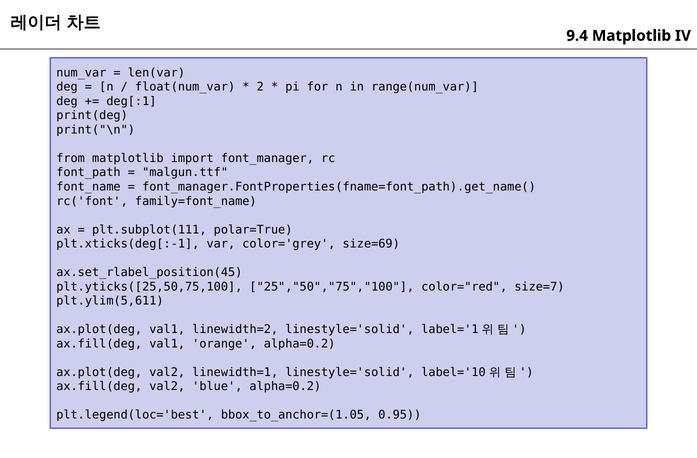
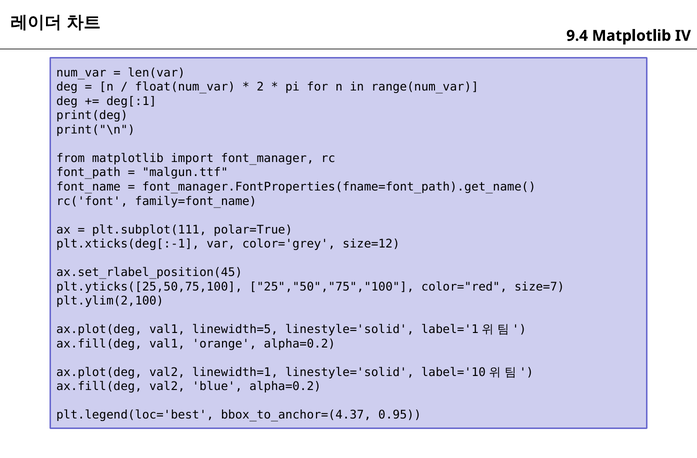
size=69: size=69 -> size=12 (371, 244)
plt.ylim(5,611: plt.ylim(5,611 -> plt.ylim(2,100 (110, 301)
linewidth=2: linewidth=2 -> linewidth=5 (235, 329)
bbox_to_anchor=(1.05: bbox_to_anchor=(1.05 -> bbox_to_anchor=(4.37 (296, 415)
